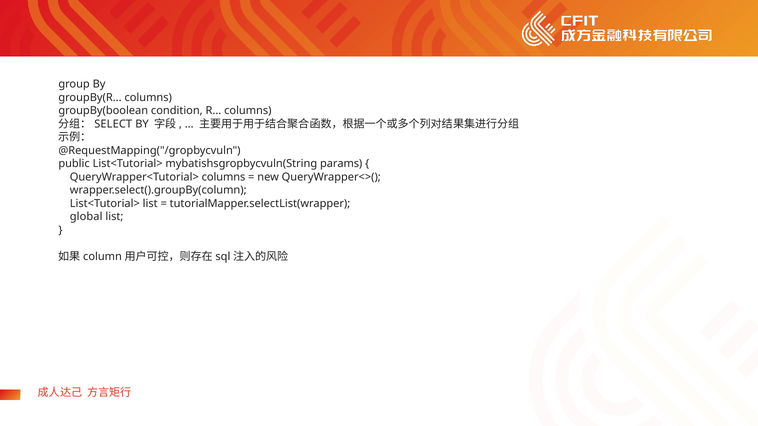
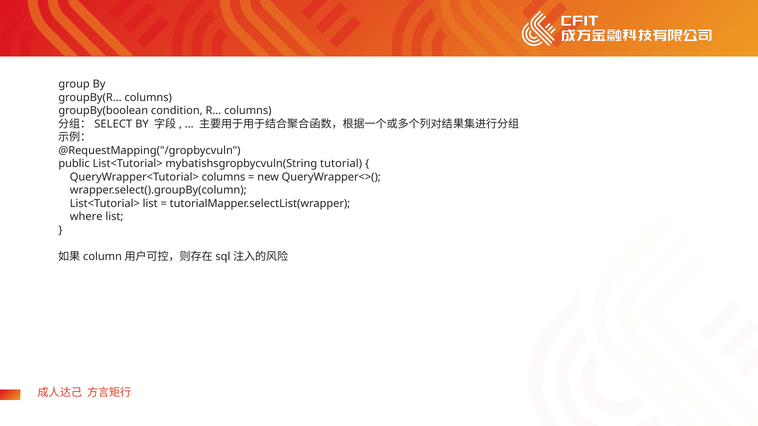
params: params -> tutorial (341, 164)
global: global -> where (86, 217)
